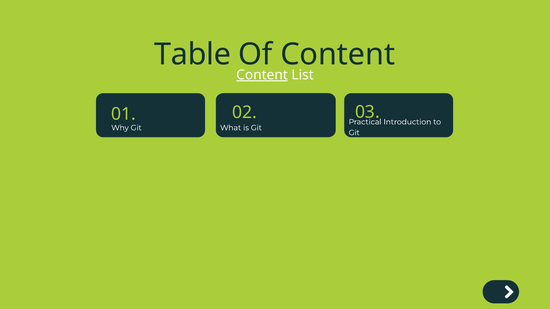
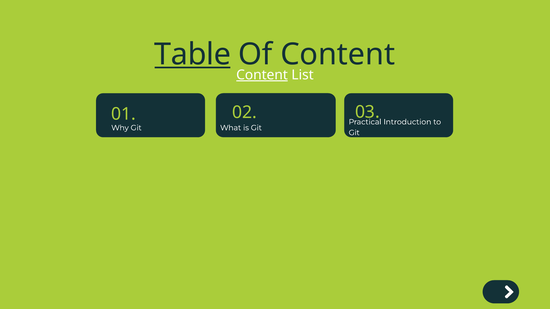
Table underline: none -> present (193, 54)
